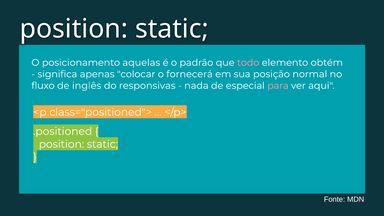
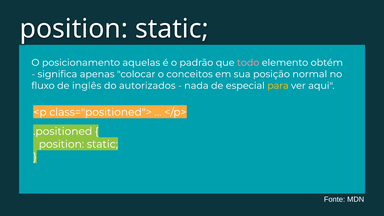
fornecerá: fornecerá -> conceitos (190, 74)
responsivas: responsivas -> autorizados (147, 86)
para colour: pink -> yellow (278, 86)
